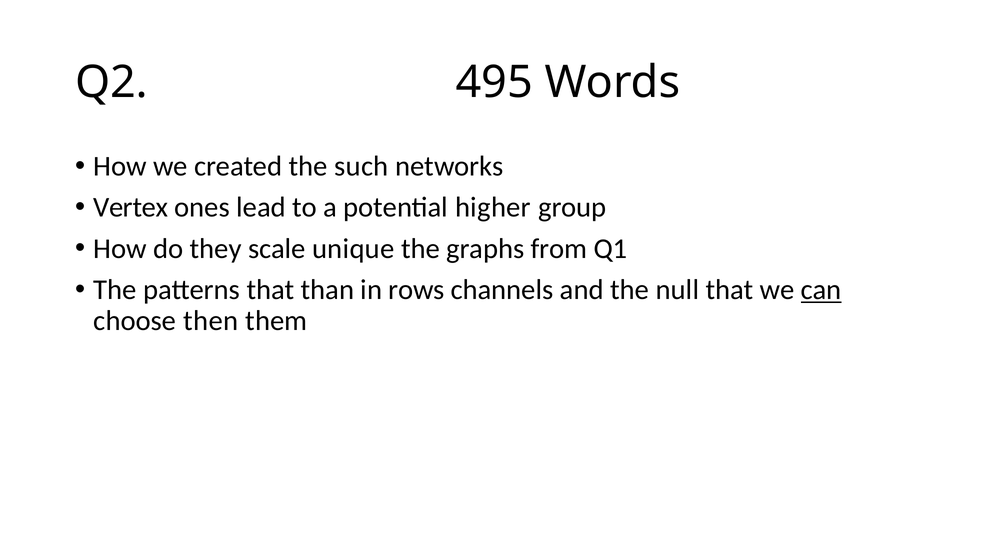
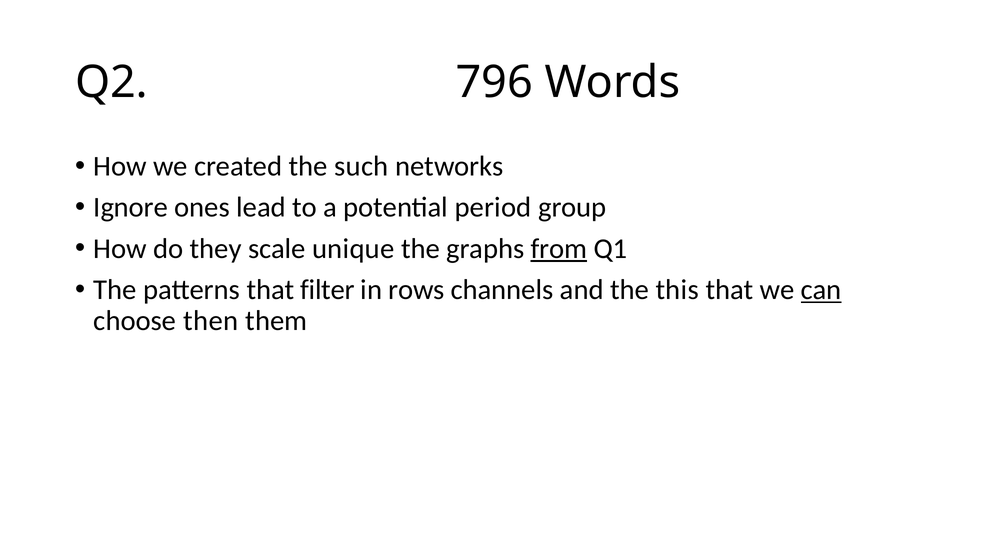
495: 495 -> 796 (494, 83)
Vertex: Vertex -> Ignore (131, 208)
higher: higher -> period (493, 208)
from underline: none -> present (559, 249)
than: than -> filter (328, 290)
null: null -> this (677, 290)
